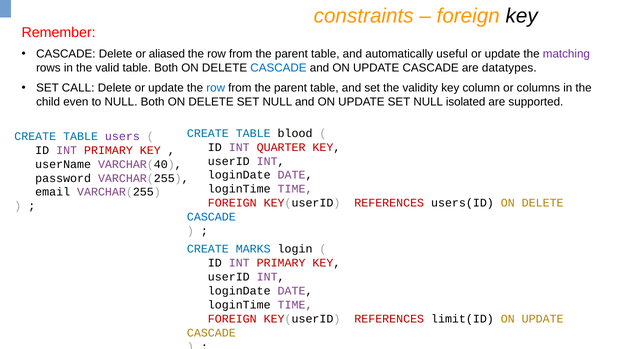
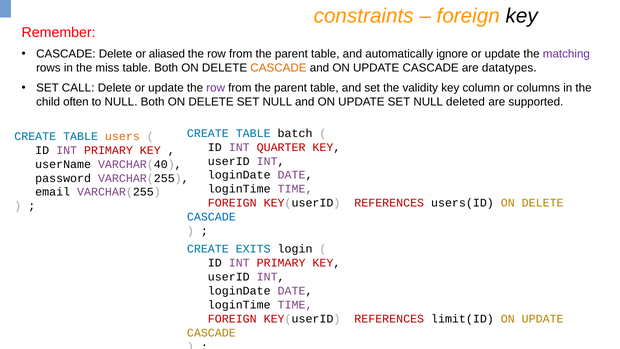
useful: useful -> ignore (452, 54)
valid: valid -> miss (107, 68)
CASCADE colour: blue -> orange (278, 68)
row colour: blue -> purple (216, 88)
even: even -> often (76, 102)
isolated: isolated -> deleted (466, 102)
blood: blood -> batch (295, 133)
users colour: purple -> orange (122, 136)
MARKS: MARKS -> EXITS (253, 249)
